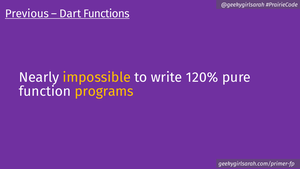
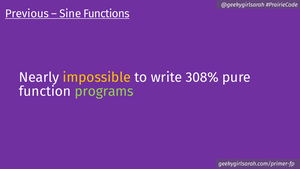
Dart: Dart -> Sine (70, 14)
120%: 120% -> 308% (202, 77)
programs colour: yellow -> light green (104, 91)
